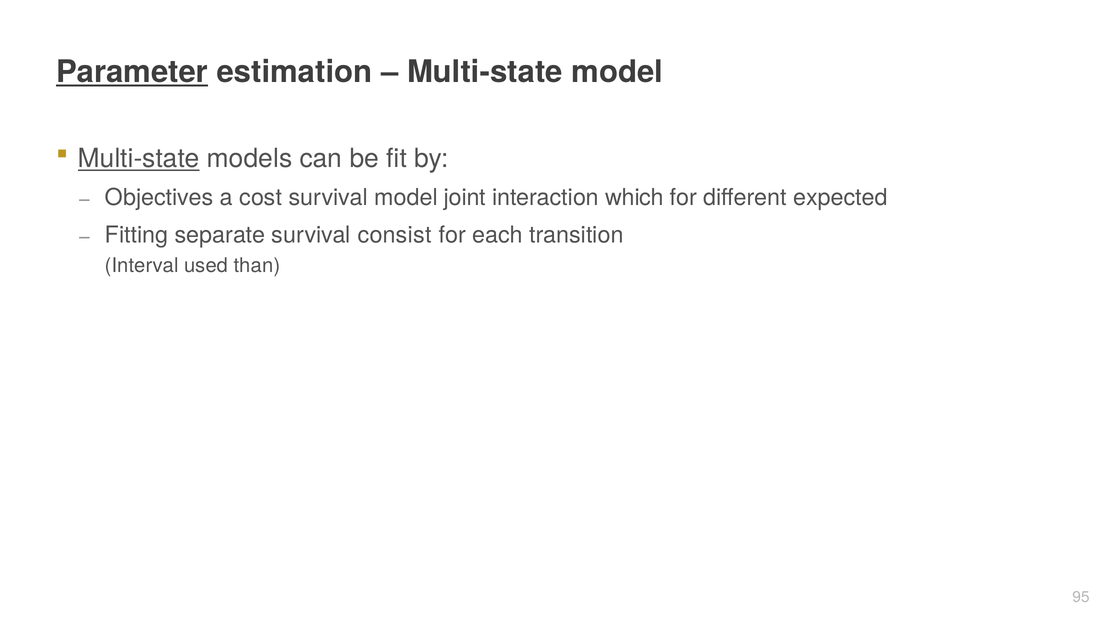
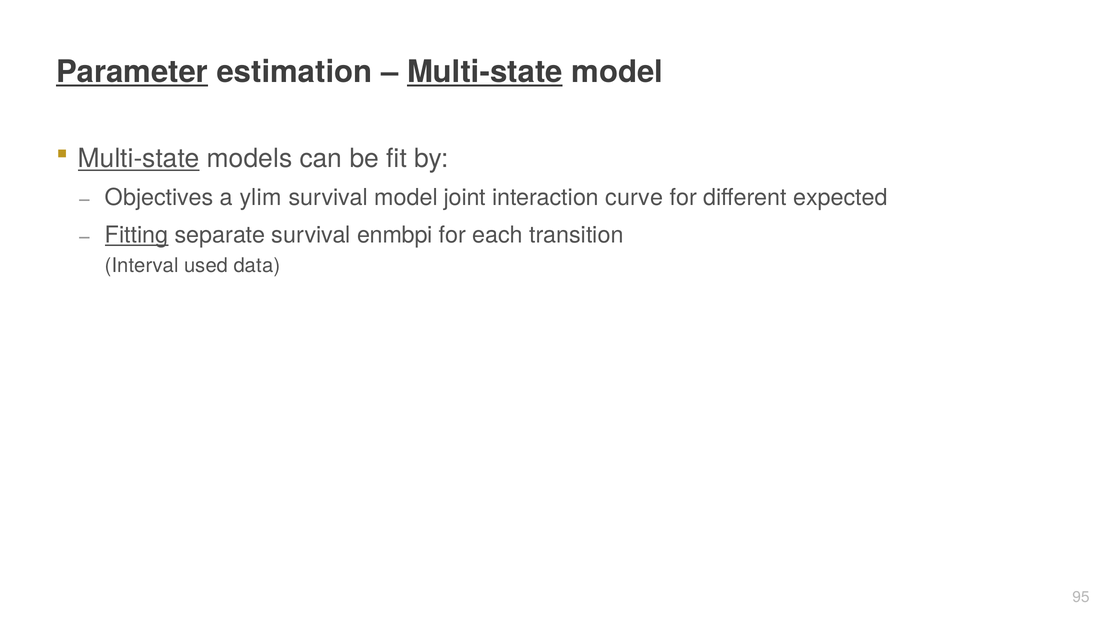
Multi-state underline: none -> present (485, 72)
cost: cost -> ylim (261, 198)
which: which -> curve (634, 198)
Fitting underline: none -> present (137, 235)
consist: consist -> enmbpi (395, 235)
than: than -> data (257, 266)
